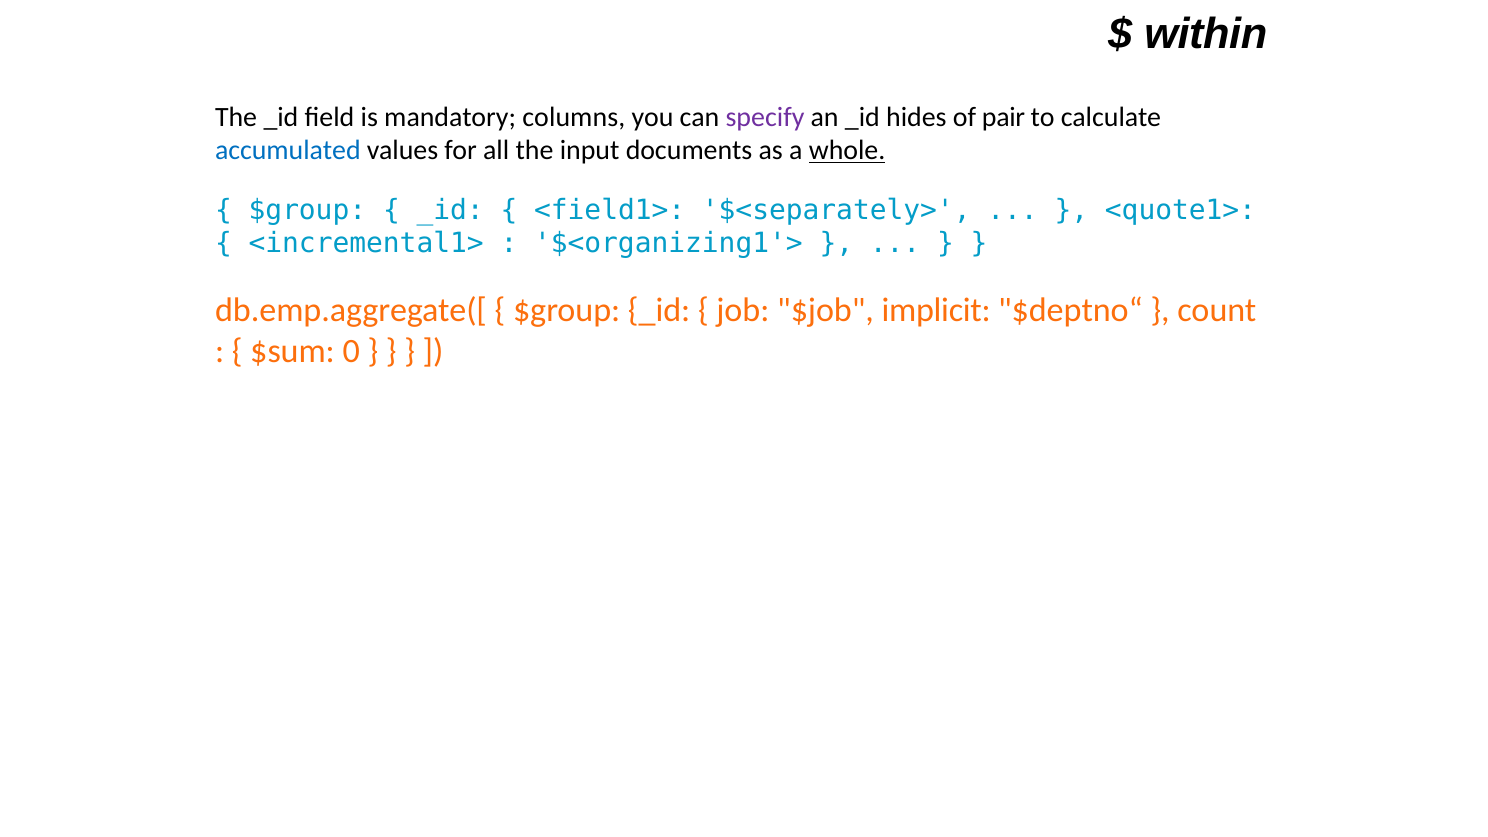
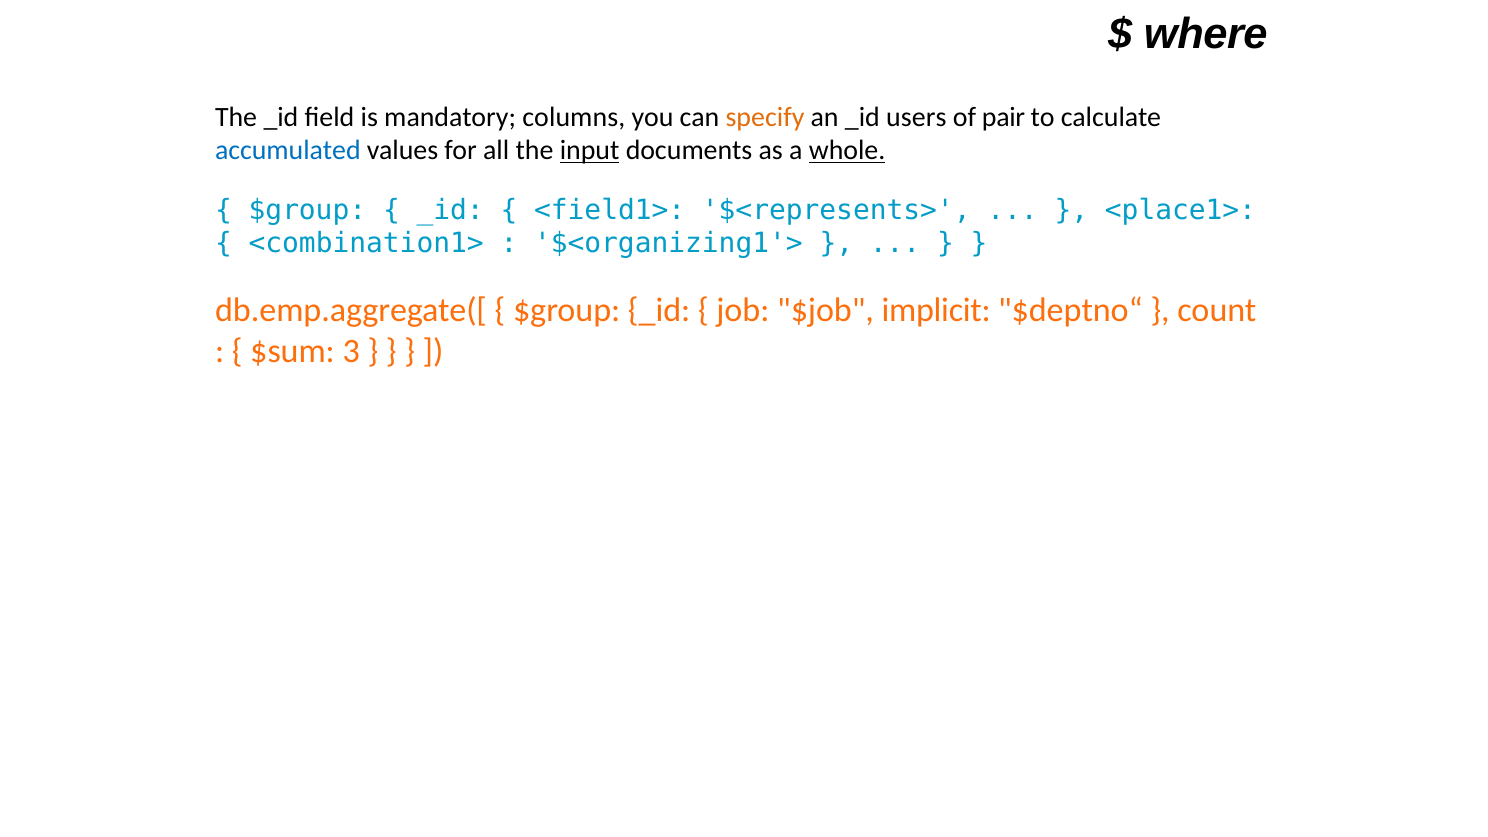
within: within -> where (1206, 35)
specify colour: purple -> orange (765, 117)
hides: hides -> users (916, 117)
input underline: none -> present (590, 151)
$<separately>: $<separately> -> $<represents> (836, 210)
<quote1>: <quote1> -> <place1> (1180, 210)
<incremental1>: <incremental1> -> <combination1> (366, 244)
0: 0 -> 3 (351, 351)
